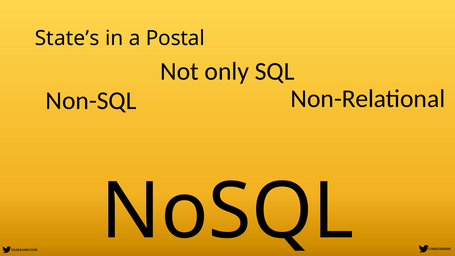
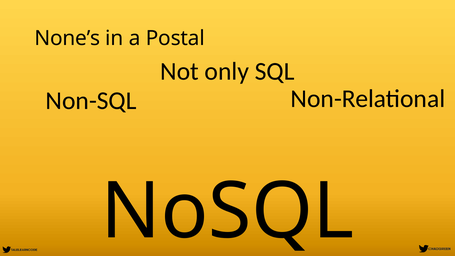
State’s: State’s -> None’s (67, 38)
